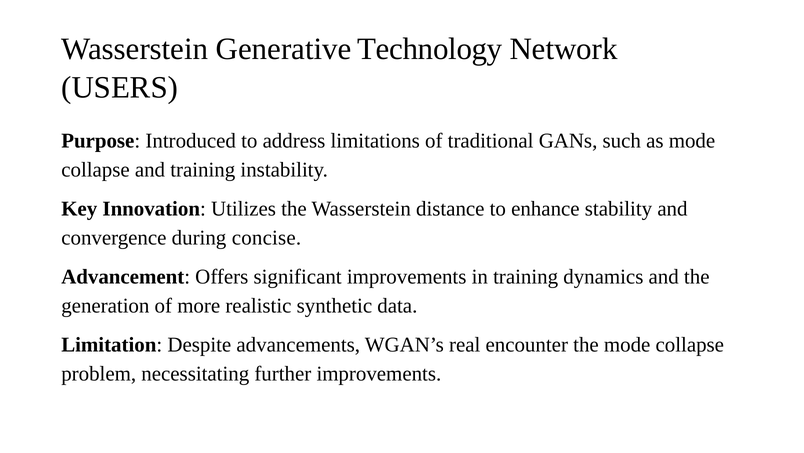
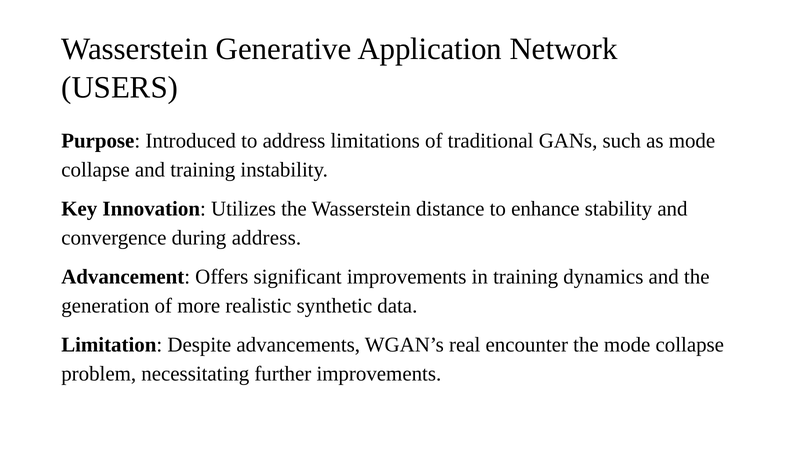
Technology: Technology -> Application (430, 49)
during concise: concise -> address (266, 237)
